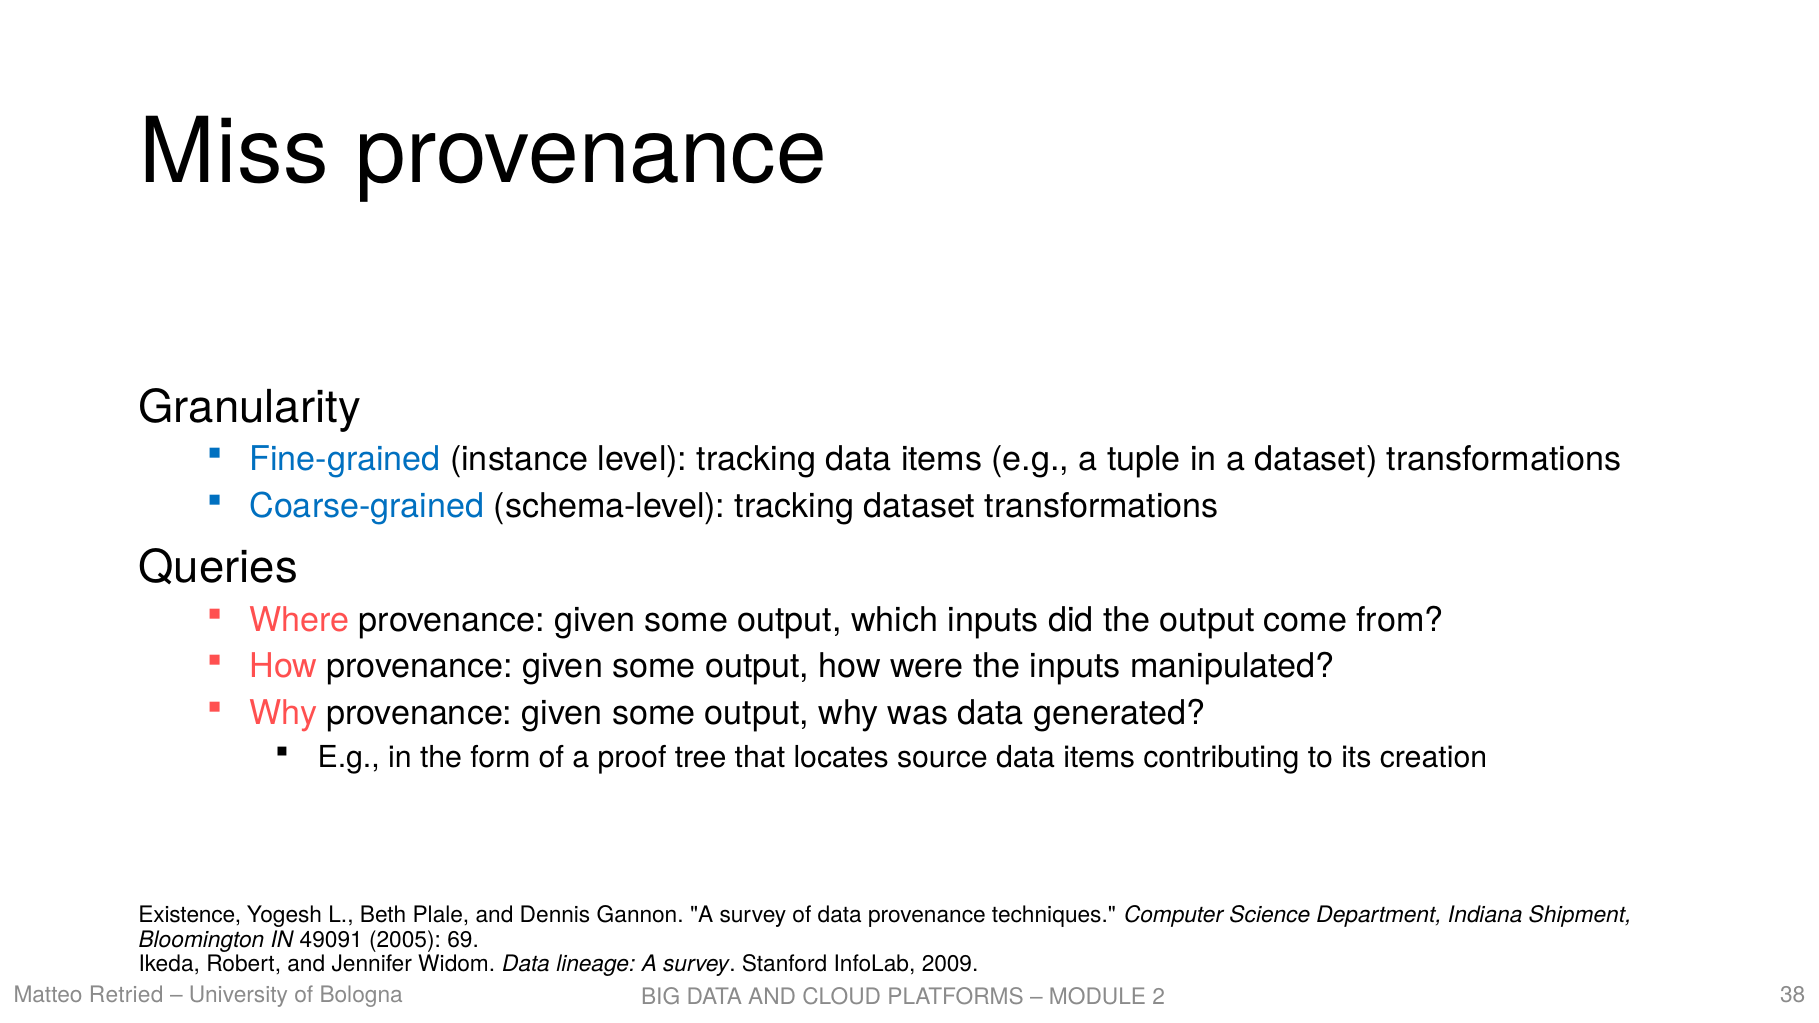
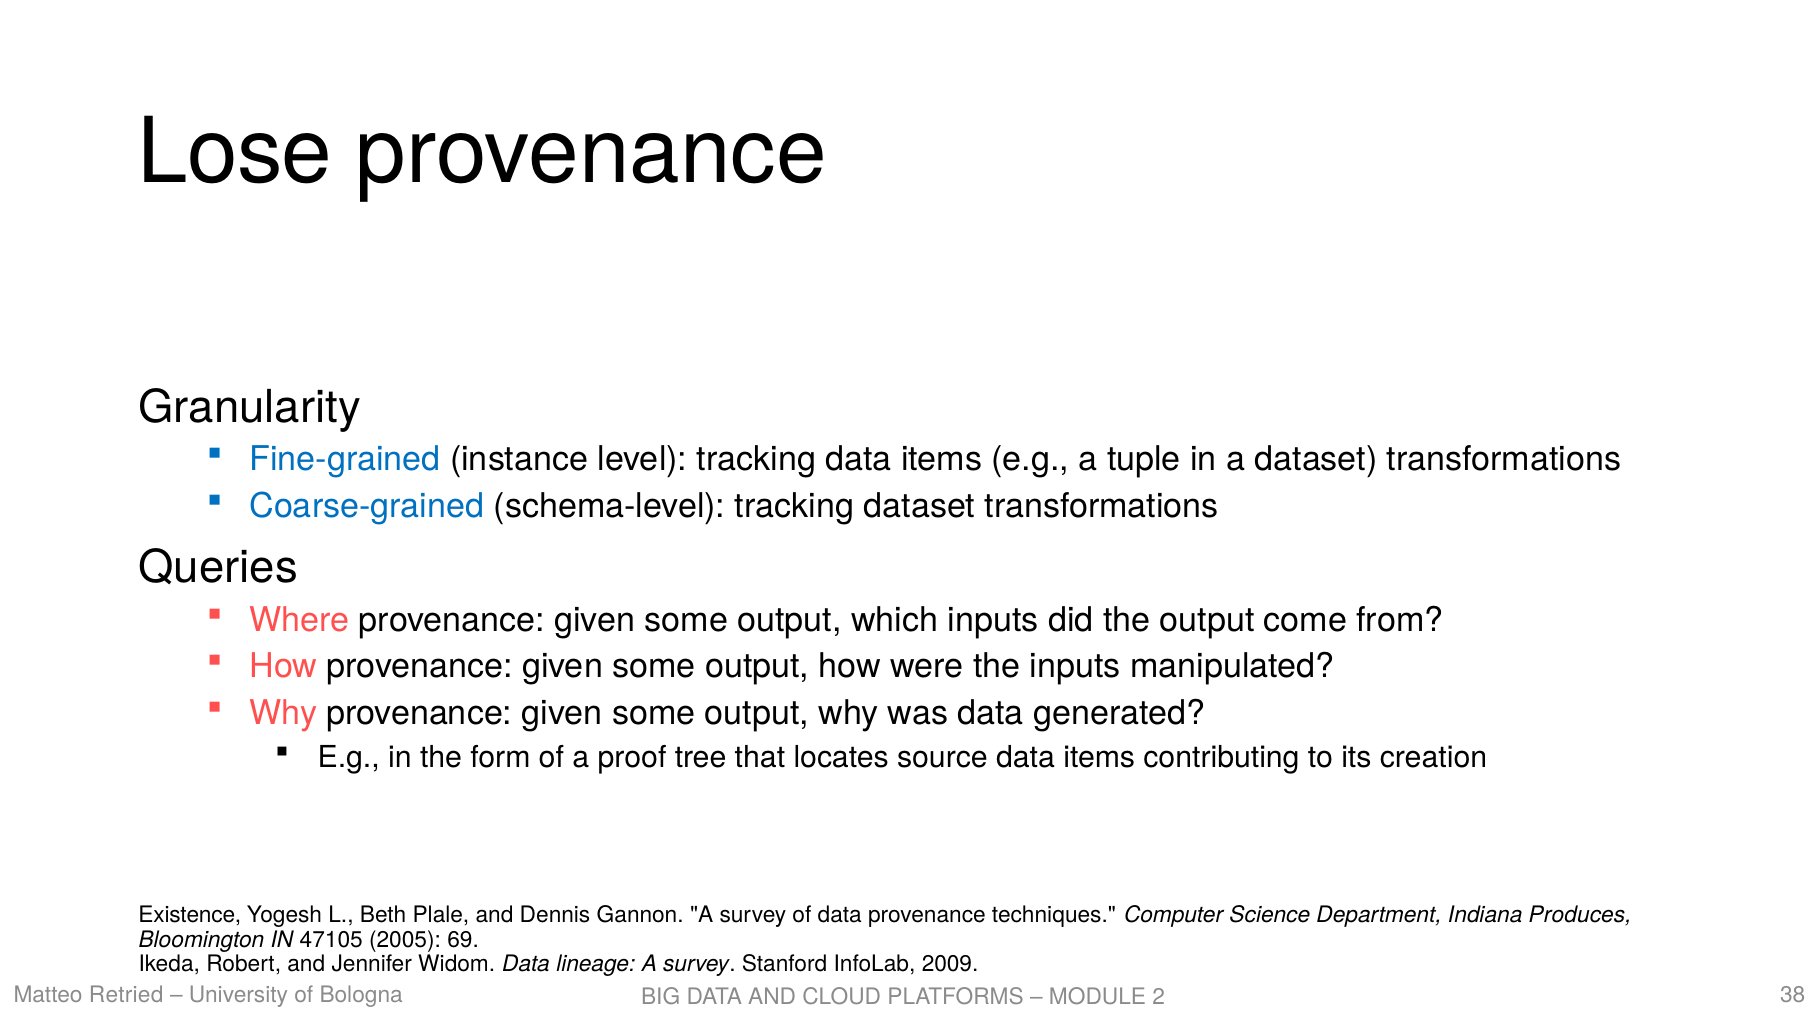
Miss: Miss -> Lose (235, 153)
Shipment: Shipment -> Produces (1580, 916)
49091: 49091 -> 47105 (331, 940)
